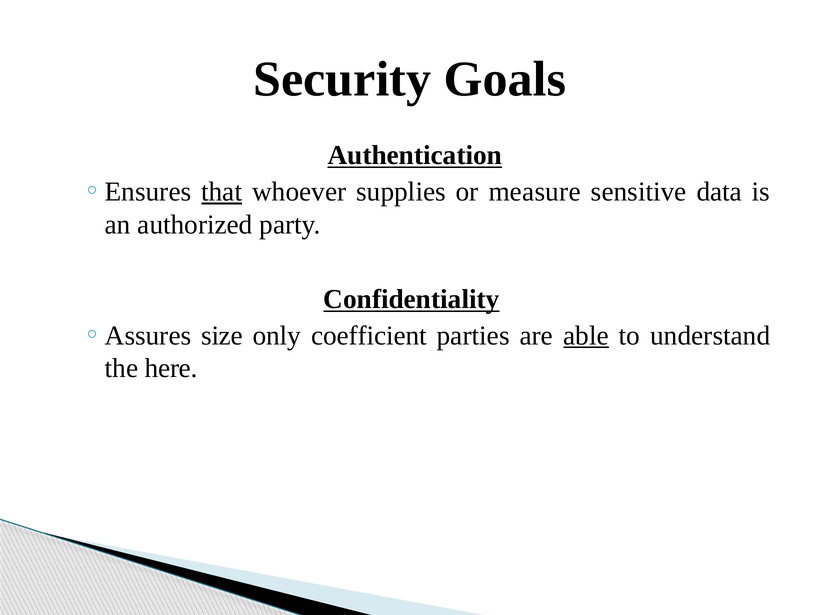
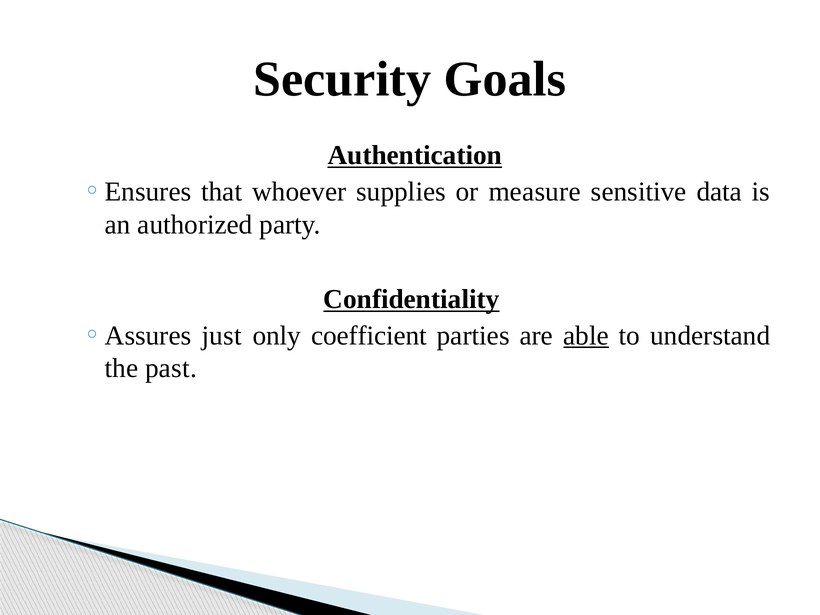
that underline: present -> none (222, 192)
size: size -> just (222, 336)
here: here -> past (171, 368)
